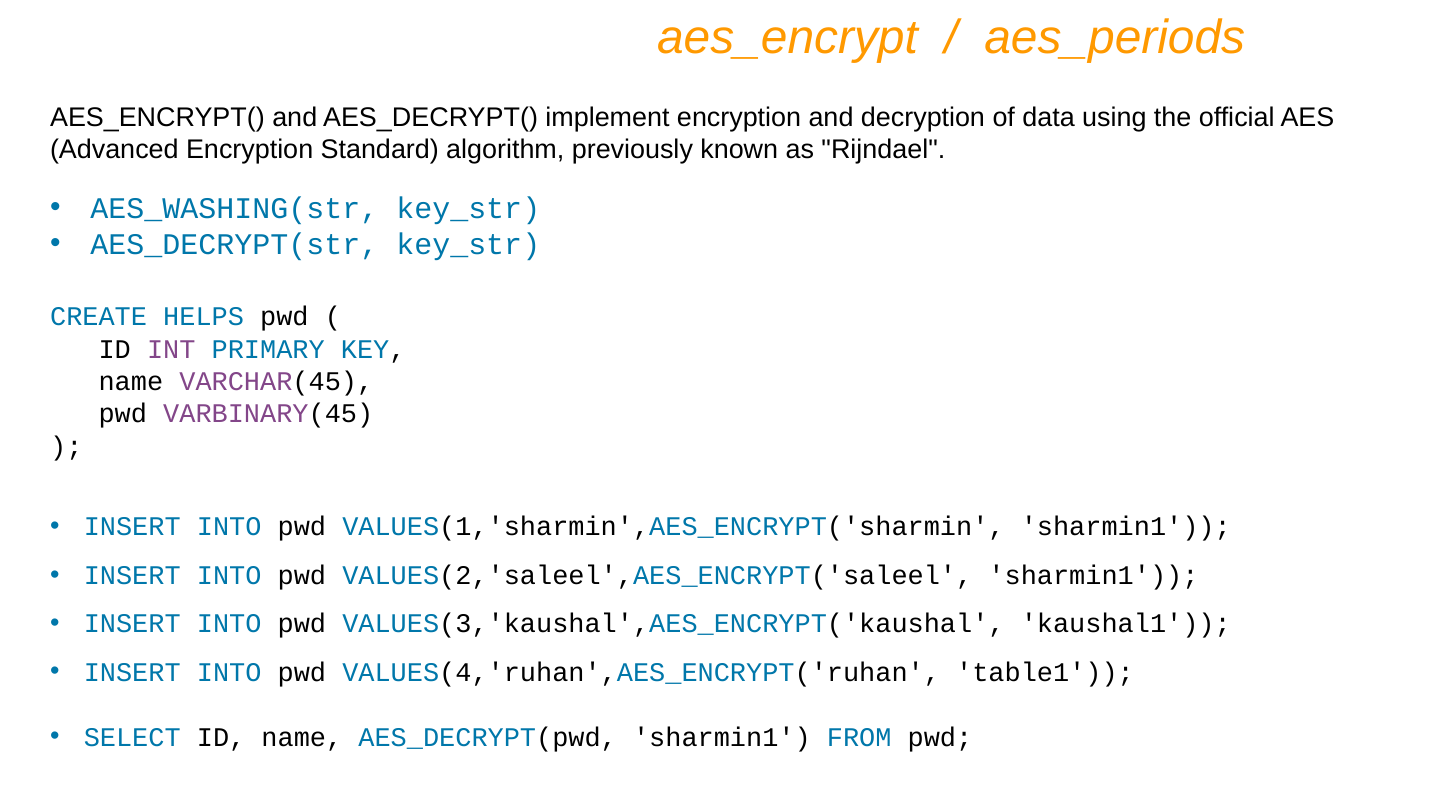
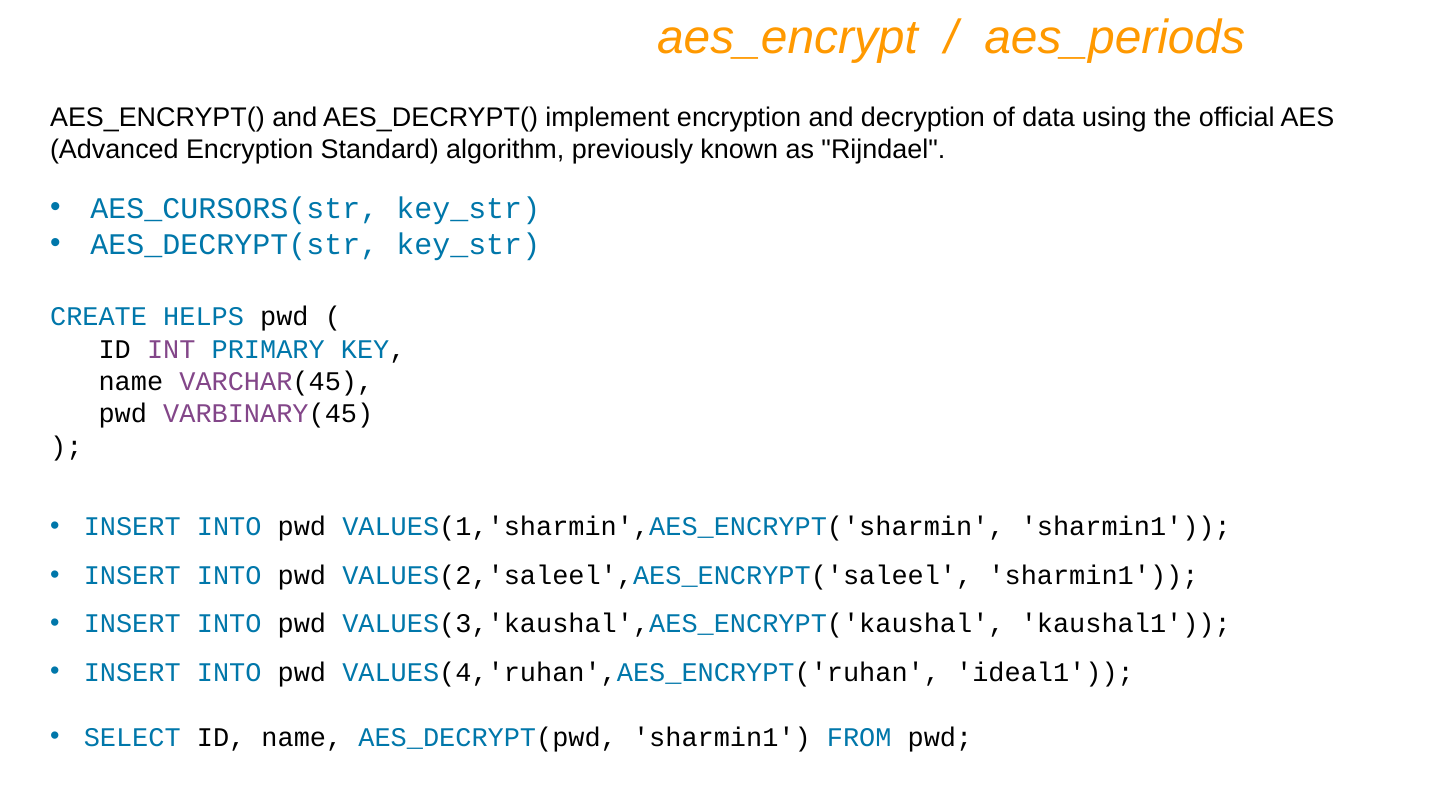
AES_WASHING(str: AES_WASHING(str -> AES_CURSORS(str (234, 209)
table1: table1 -> ideal1 (1045, 672)
